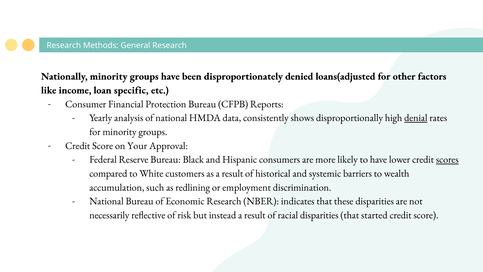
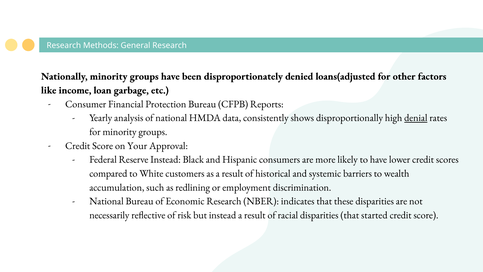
specific: specific -> garbage (131, 90)
Reserve Bureau: Bureau -> Instead (166, 159)
scores underline: present -> none (447, 159)
